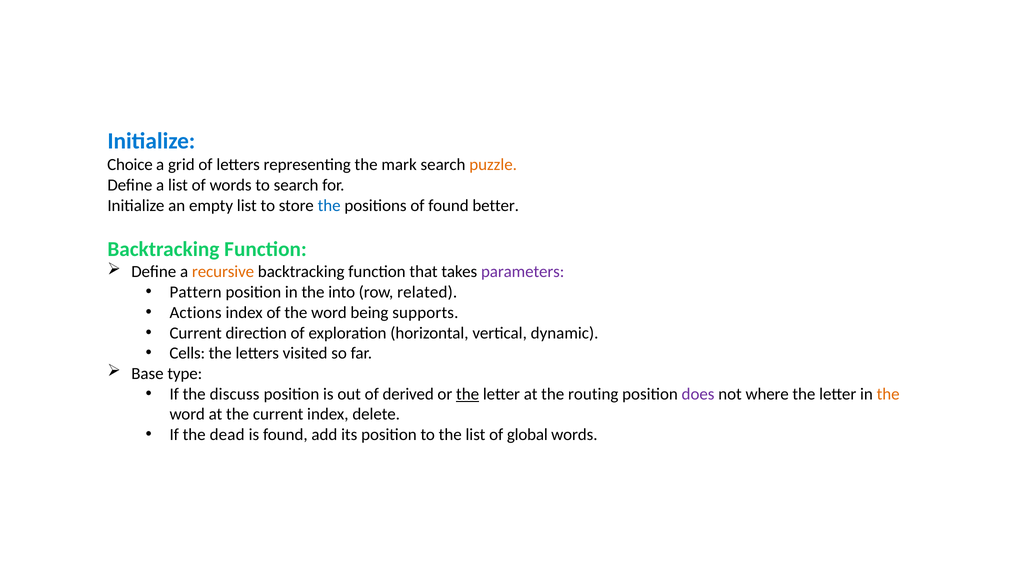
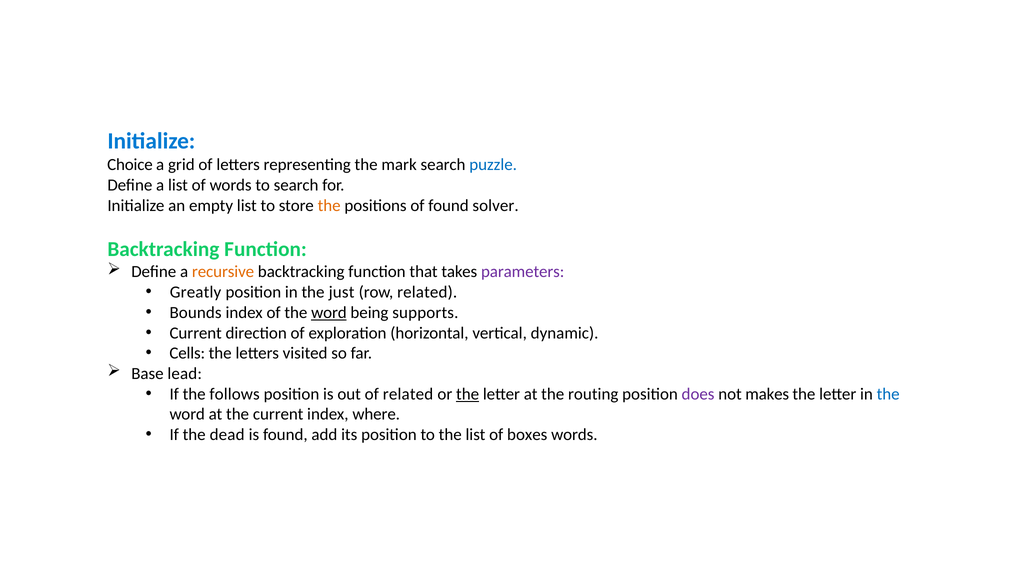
puzzle colour: orange -> blue (493, 165)
the colour: blue -> orange (329, 206)
better: better -> solver (496, 206)
Pattern: Pattern -> Greatly (196, 292)
into: into -> just (342, 292)
Actions: Actions -> Bounds (196, 313)
word underline: none -> present (329, 313)
type: type -> lead (185, 374)
discuss: discuss -> follows (235, 394)
of derived: derived -> related (408, 394)
where: where -> makes (767, 394)
the colour: orange -> blue (888, 394)
delete: delete -> where (376, 414)
global: global -> boxes (527, 435)
